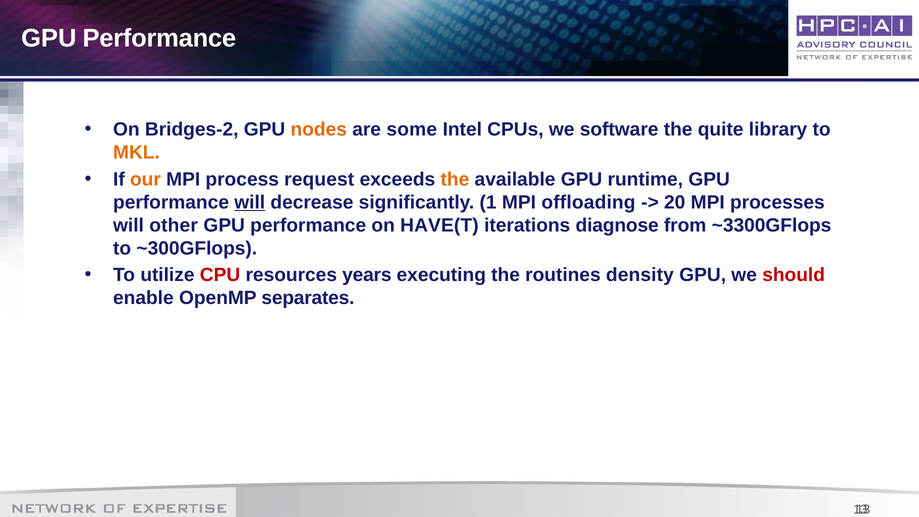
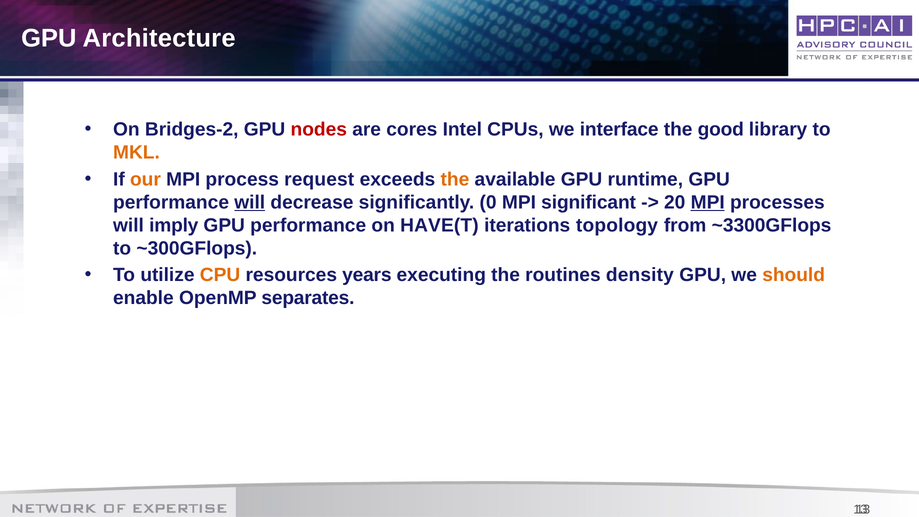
Performance: Performance -> Architecture (159, 38)
nodes colour: orange -> red (319, 129)
some: some -> cores (412, 129)
software: software -> interface (619, 129)
quite: quite -> good (721, 129)
1: 1 -> 0 (488, 202)
offloading: offloading -> significant (589, 202)
MPI underline: none -> present (708, 202)
other: other -> imply (174, 225)
diagnose: diagnose -> topology (617, 225)
CPU colour: red -> orange (220, 275)
should colour: red -> orange (794, 275)
